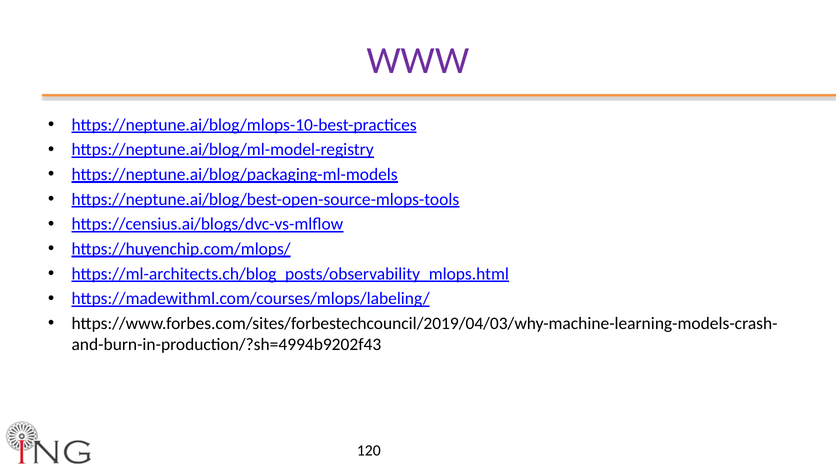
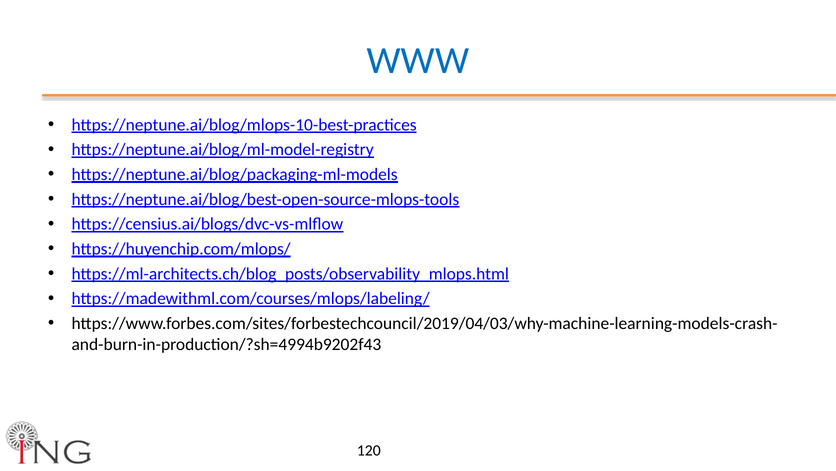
WWW colour: purple -> blue (418, 61)
